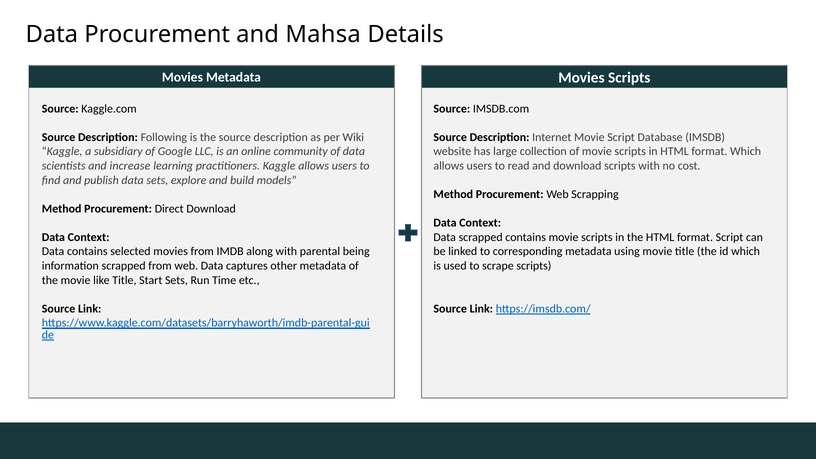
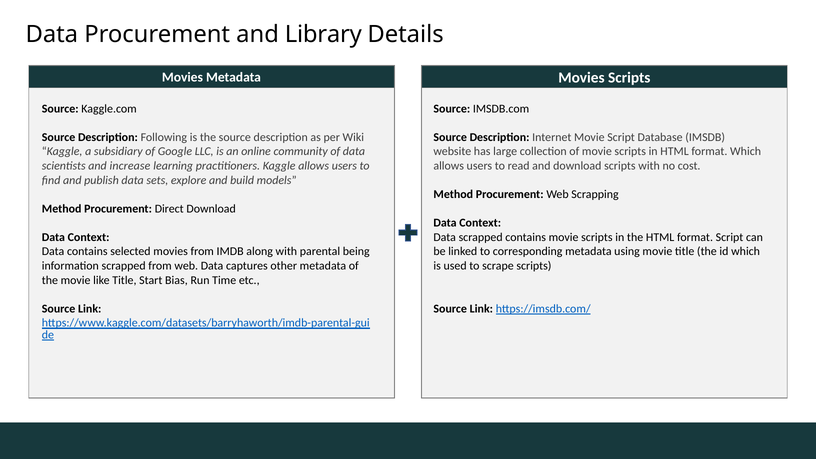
Mahsa: Mahsa -> Library (323, 34)
Start Sets: Sets -> Bias (176, 280)
